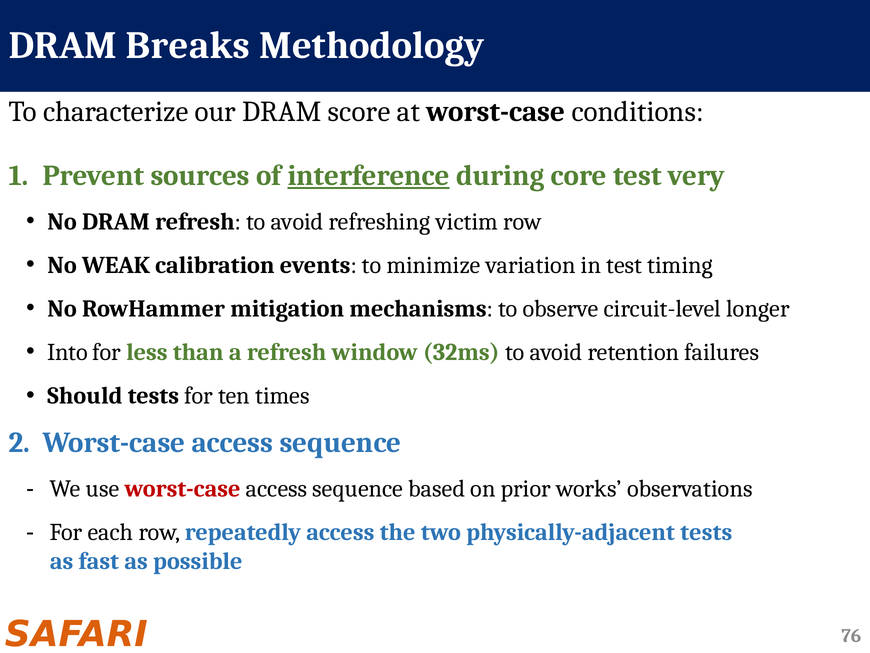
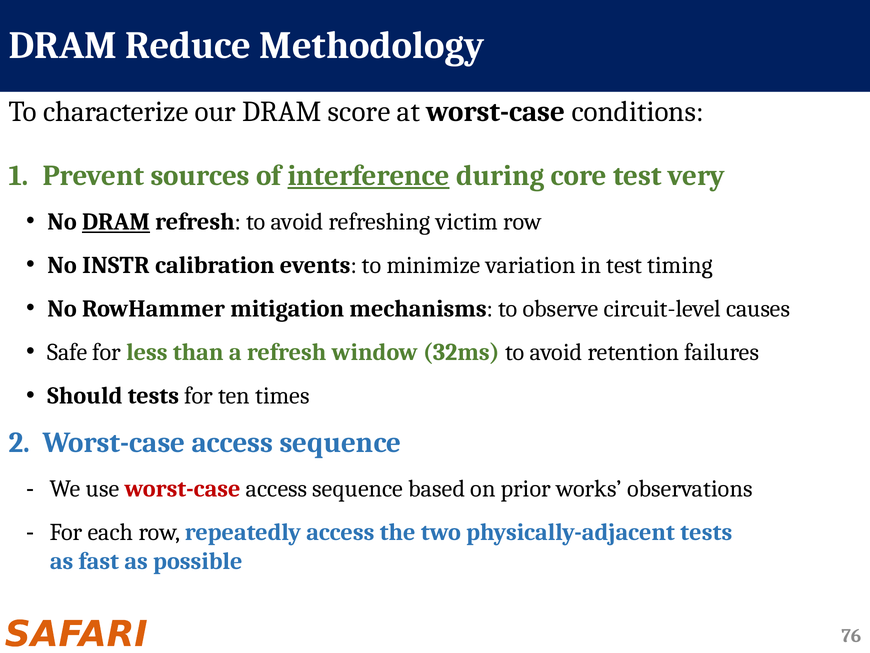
Breaks: Breaks -> Reduce (188, 46)
DRAM underline: none -> present (116, 221)
WEAK: WEAK -> INSTR (116, 265)
longer: longer -> causes (758, 309)
Into: Into -> Safe (67, 352)
